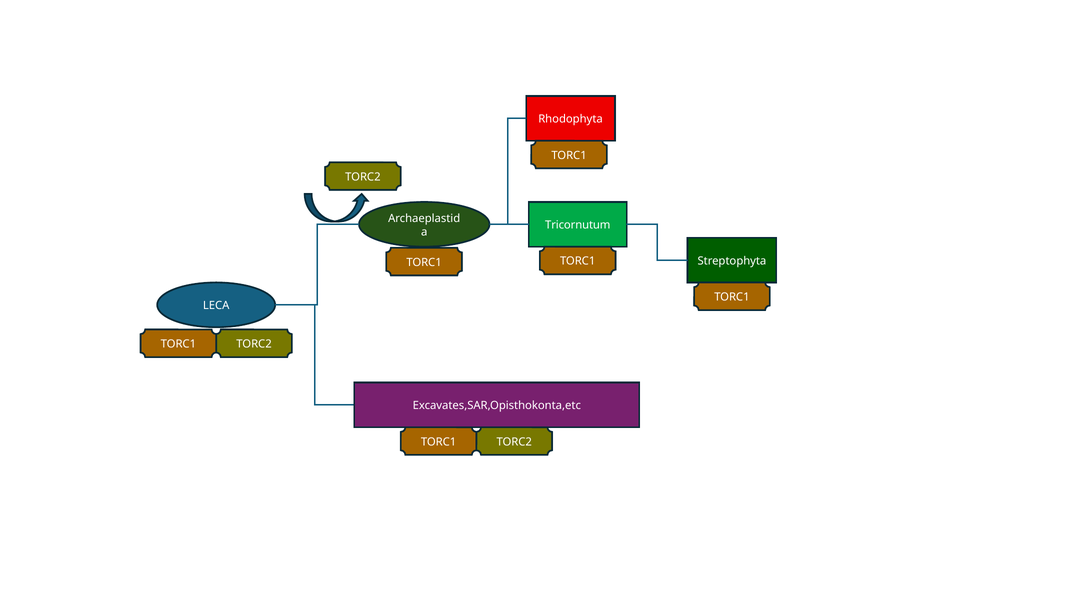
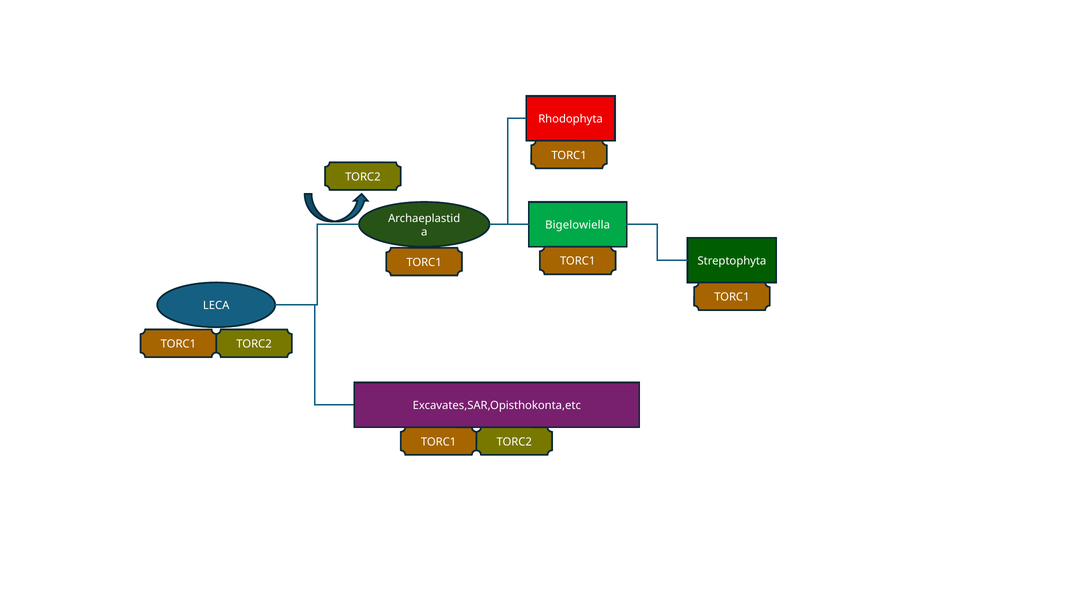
Tricornutum: Tricornutum -> Bigelowiella (578, 225)
